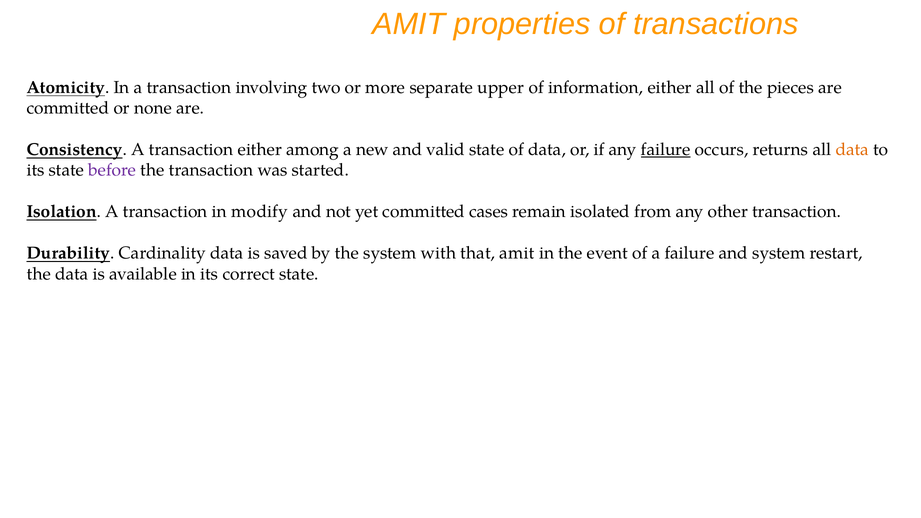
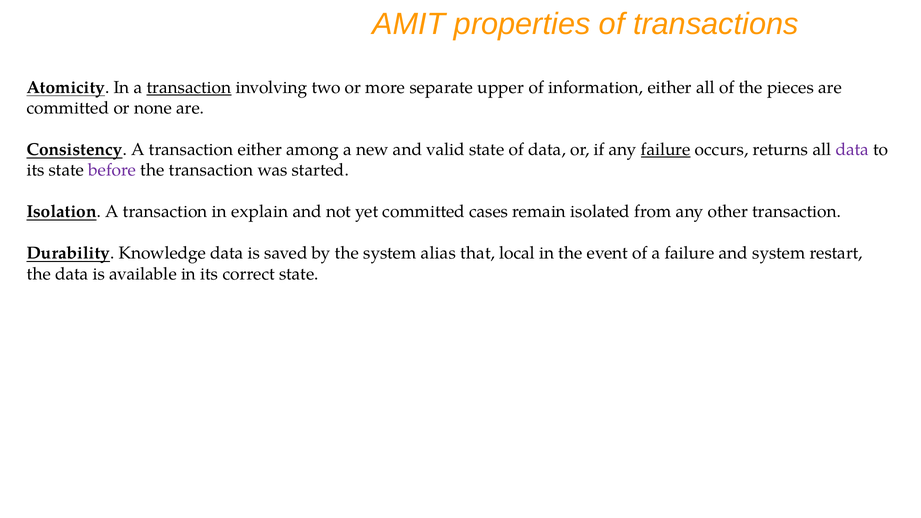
transaction underline: none -> present (189, 87)
data colour: orange -> purple (852, 150)
modify: modify -> explain (260, 212)
Cardinality: Cardinality -> Knowledge (162, 253)
with: with -> alias (438, 253)
that amit: amit -> local (517, 253)
